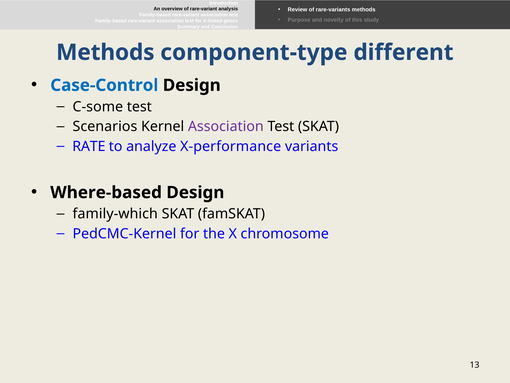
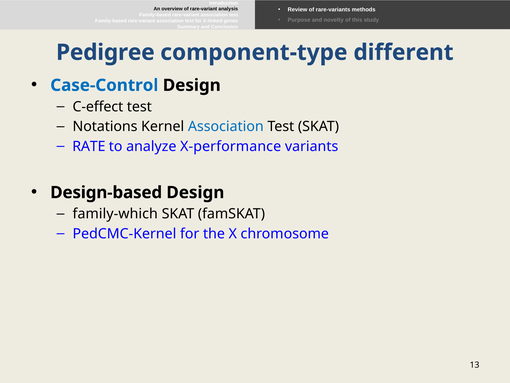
Methods: Methods -> Pedigree (105, 52)
C-some: C-some -> C-effect (98, 107)
Scenarios: Scenarios -> Notations (105, 126)
Association colour: purple -> blue (226, 126)
Where-based: Where-based -> Design-based (106, 192)
